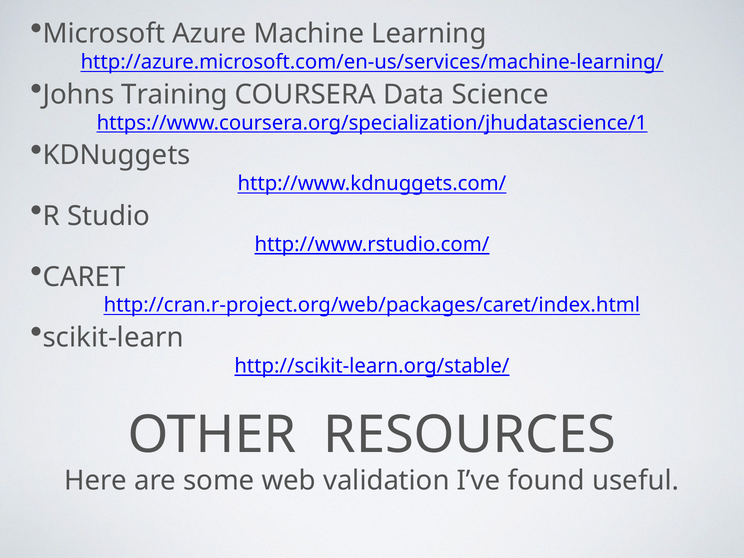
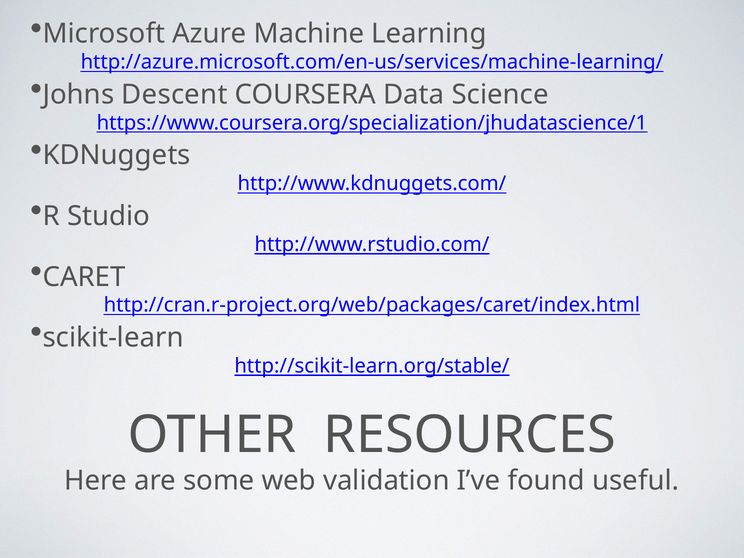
Training: Training -> Descent (174, 95)
